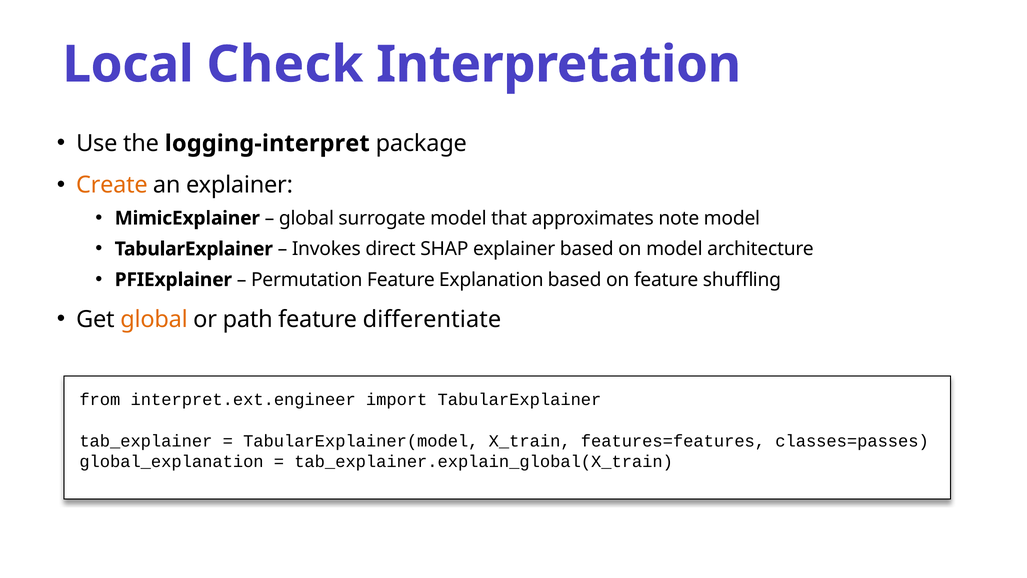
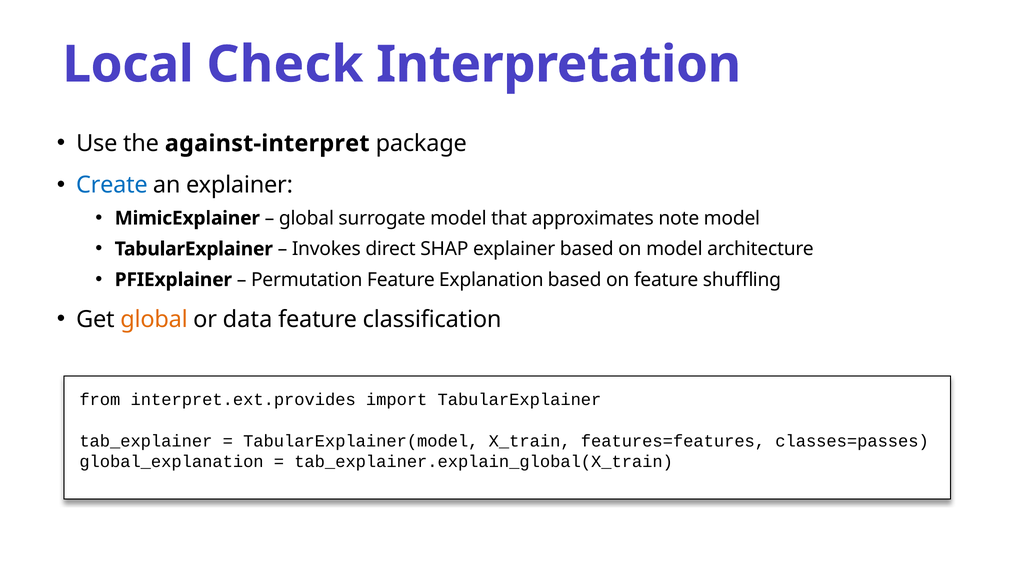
logging-interpret: logging-interpret -> against-interpret (267, 143)
Create colour: orange -> blue (112, 185)
path: path -> data (248, 319)
differentiate: differentiate -> classification (432, 319)
interpret.ext.engineer: interpret.ext.engineer -> interpret.ext.provides (243, 400)
